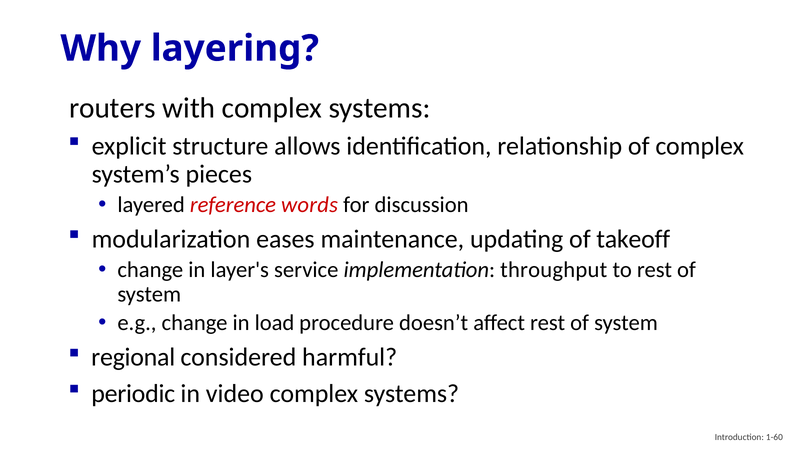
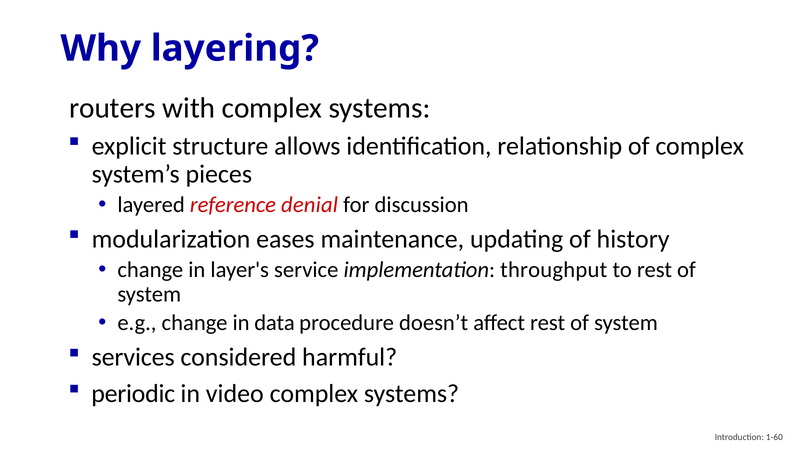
words: words -> denial (310, 205)
takeoff: takeoff -> history (633, 239)
load: load -> data (275, 323)
regional: regional -> services (133, 357)
